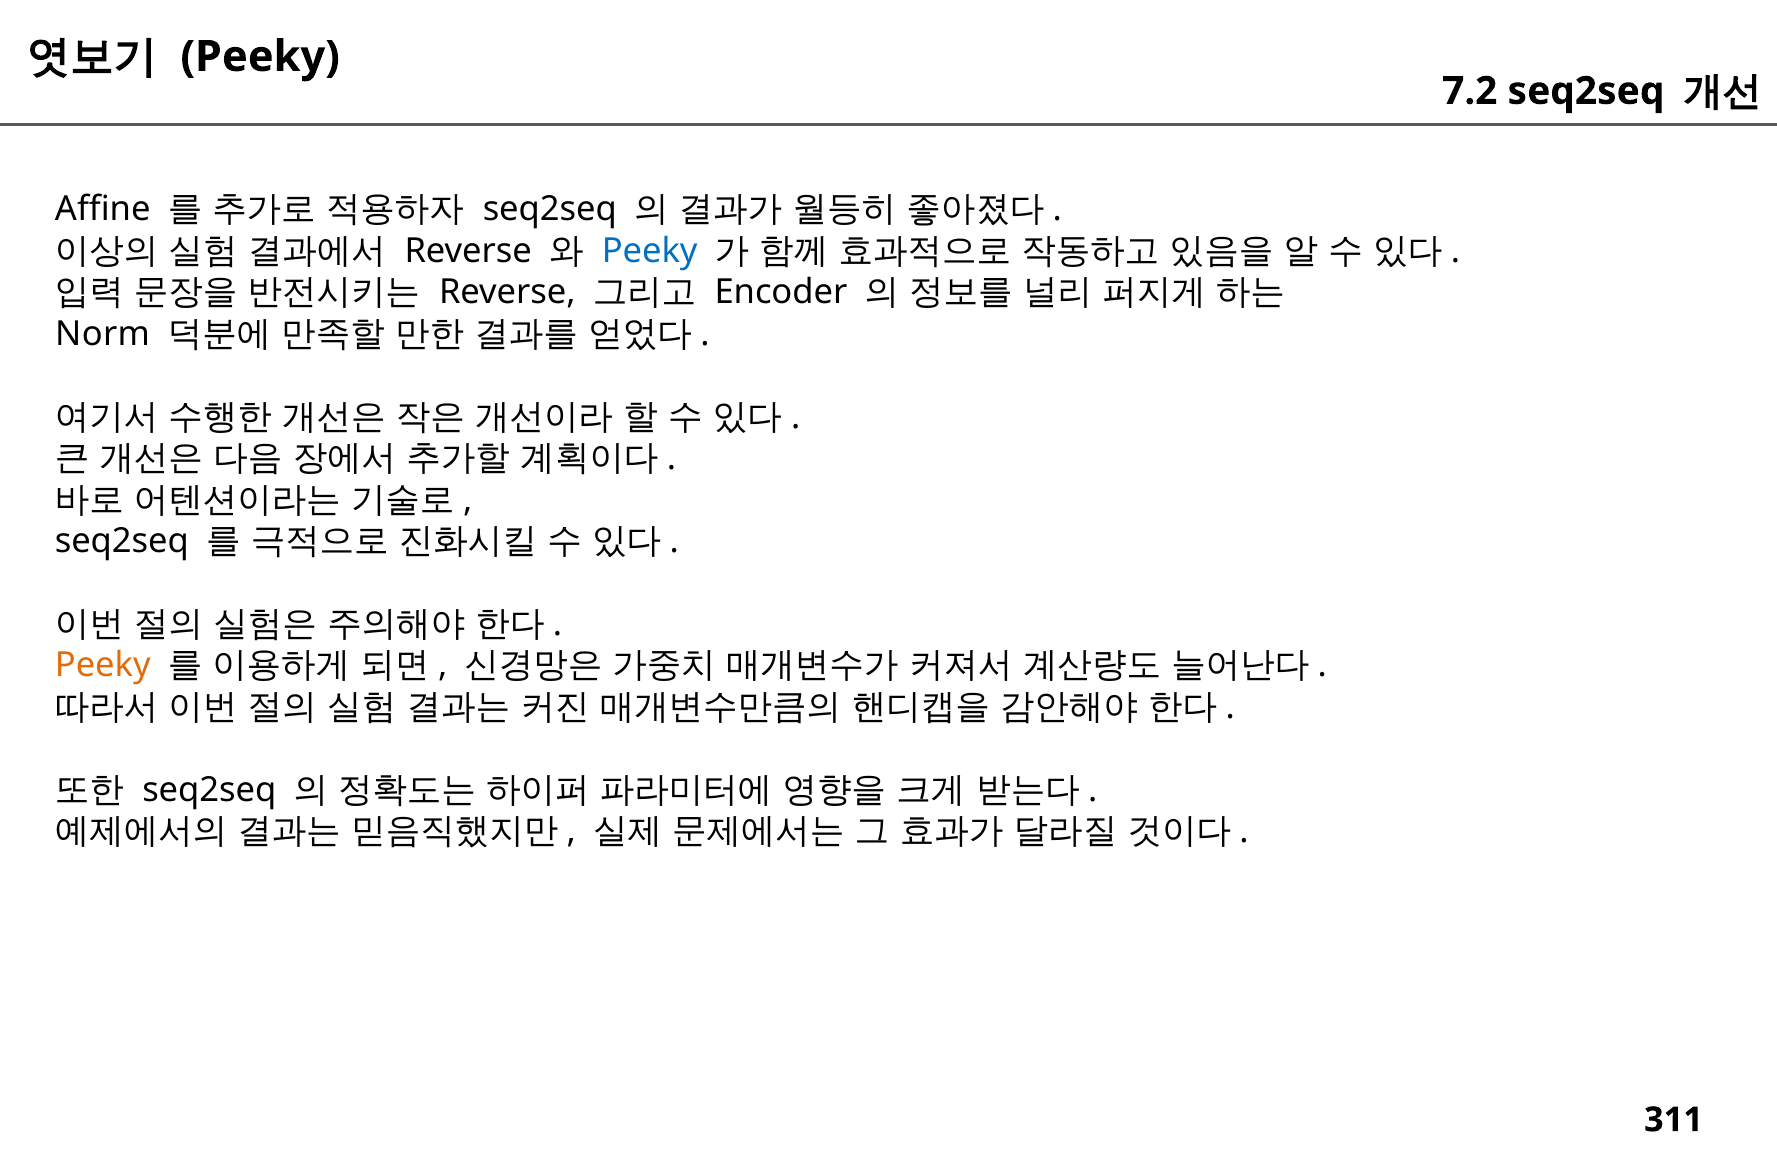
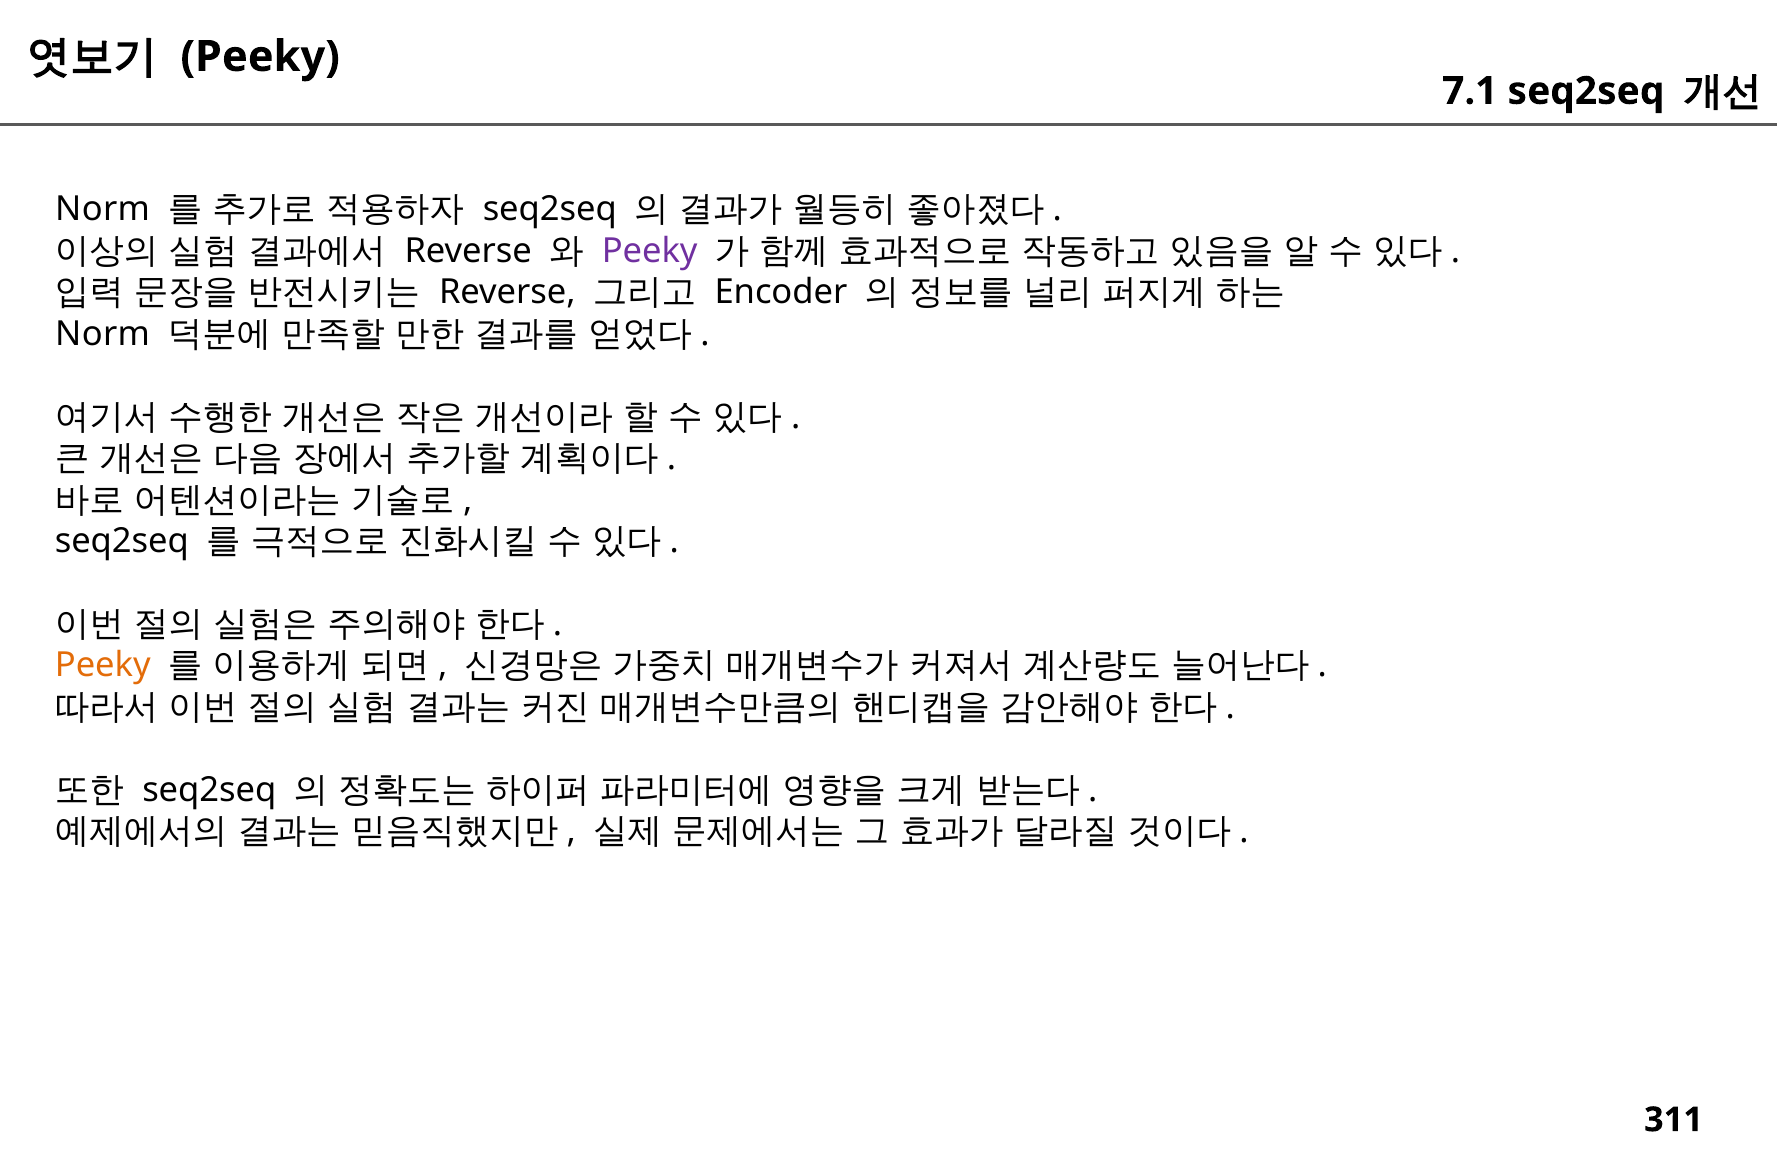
7.2: 7.2 -> 7.1 (1470, 91)
Affine: Affine -> Norm (103, 209)
Peeky colour: blue -> purple (650, 251)
